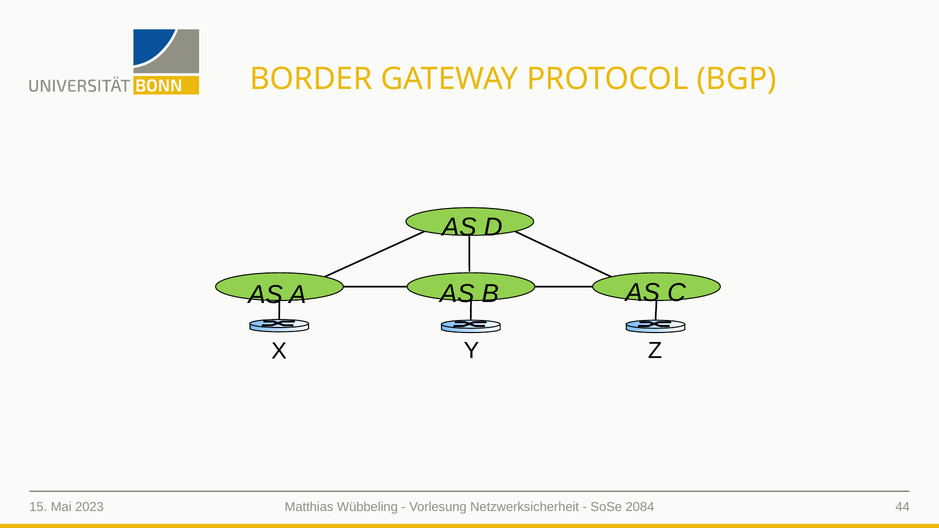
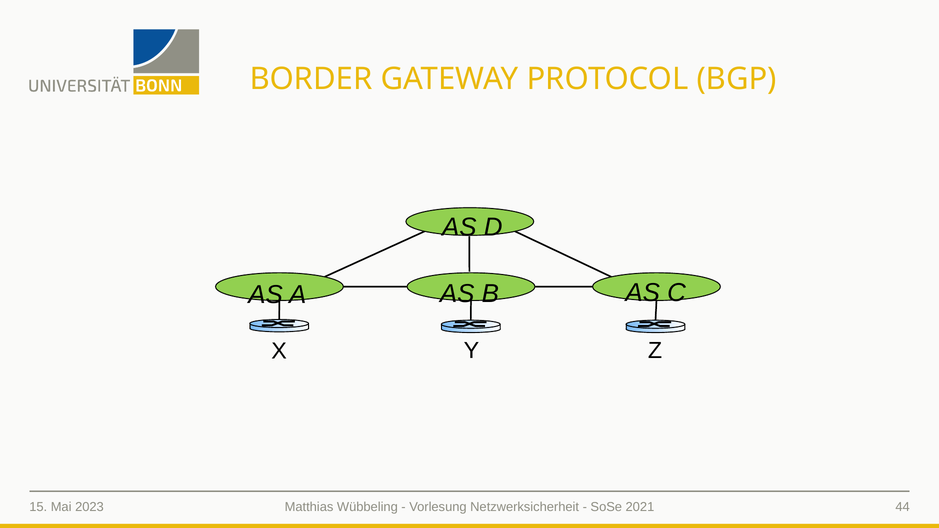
2084: 2084 -> 2021 (640, 507)
